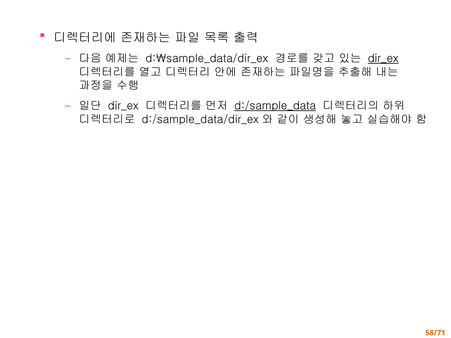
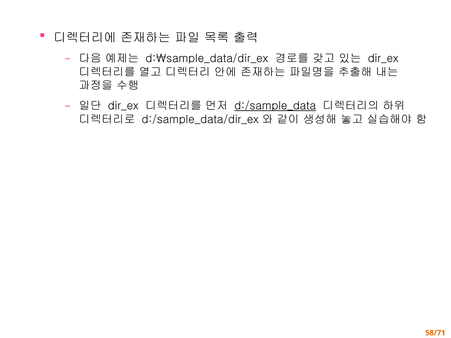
dir_ex underline: present -> none (383, 59)
